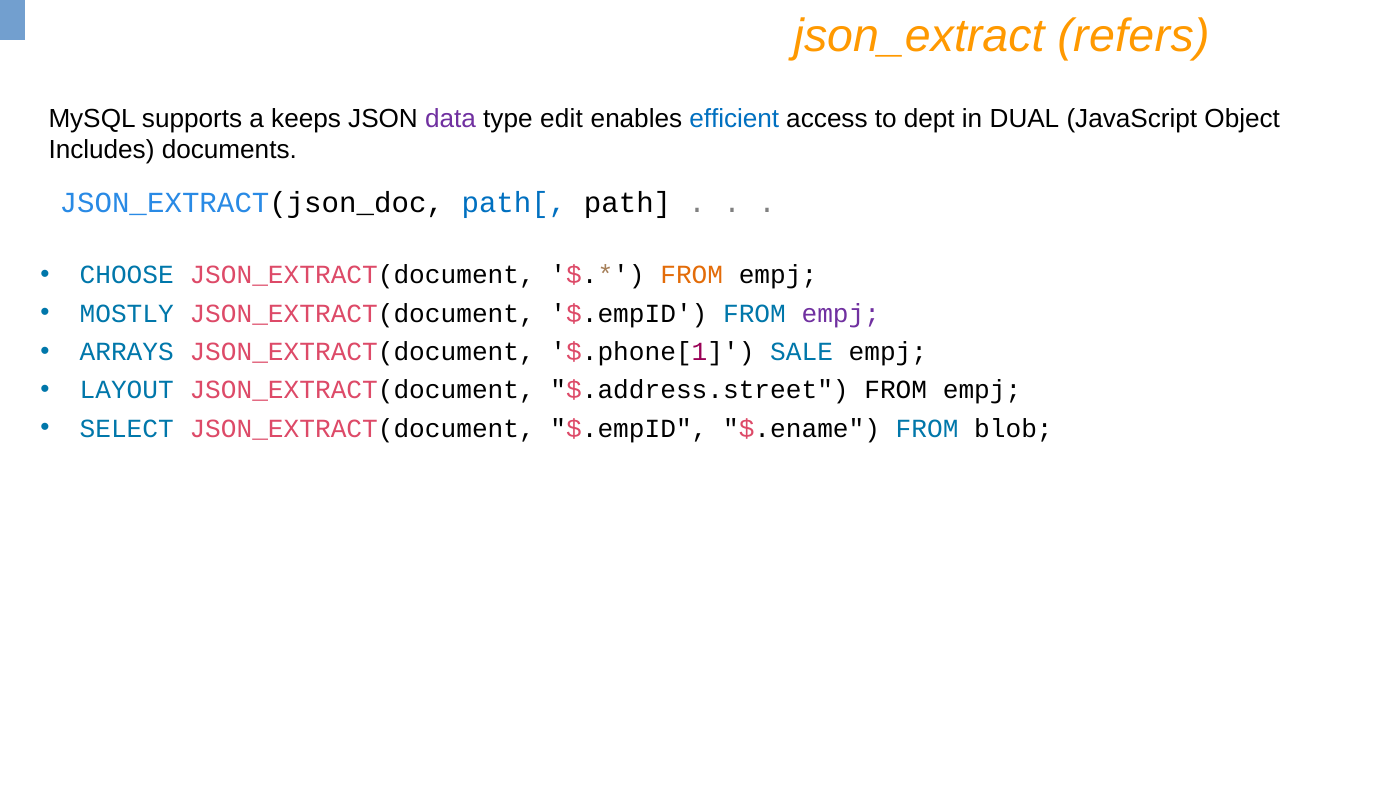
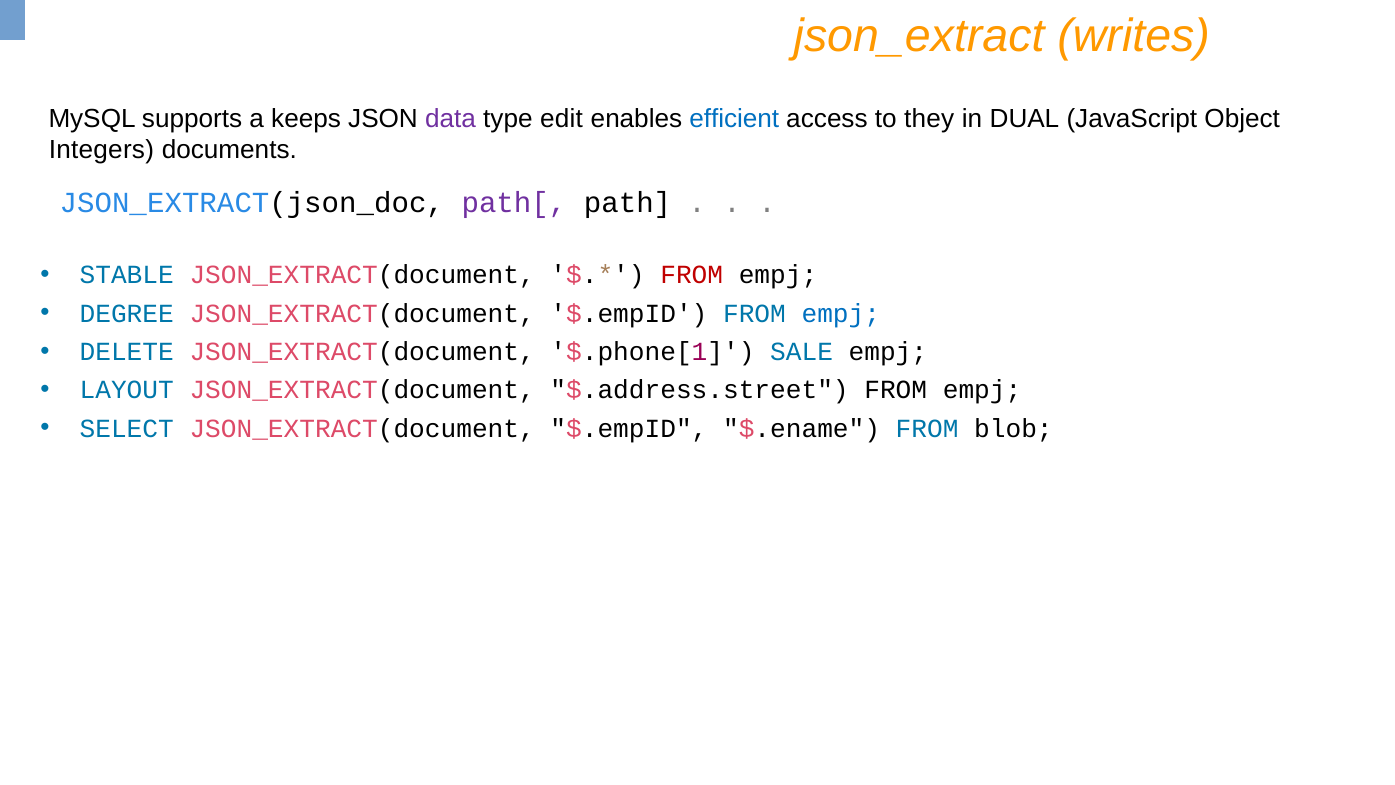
refers: refers -> writes (1134, 36)
dept: dept -> they (929, 119)
Includes: Includes -> Integers (101, 150)
path[ colour: blue -> purple (514, 203)
CHOOSE: CHOOSE -> STABLE (127, 275)
FROM colour: orange -> red (692, 275)
MOSTLY: MOSTLY -> DEGREE (127, 313)
empj colour: purple -> blue (841, 313)
ARRAYS: ARRAYS -> DELETE (127, 352)
